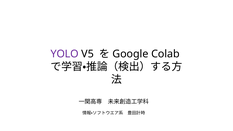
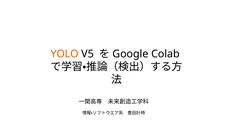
YOLO colour: purple -> orange (65, 54)
